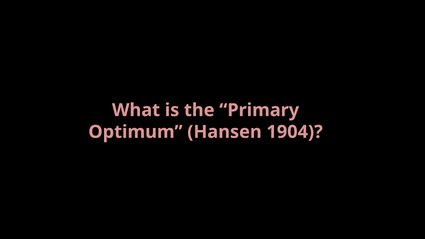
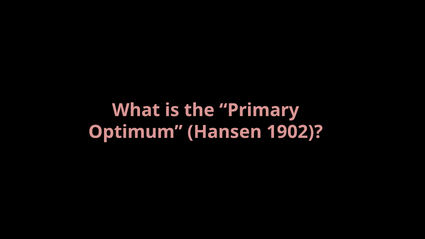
1904: 1904 -> 1902 (295, 132)
